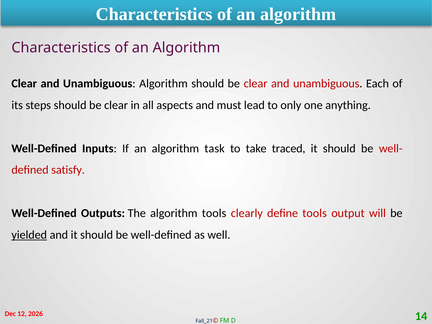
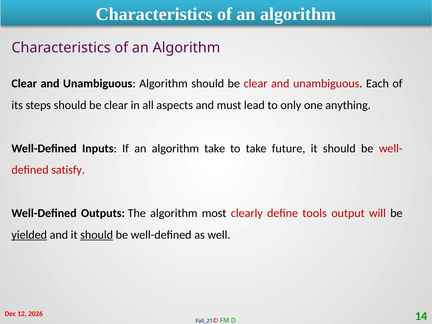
algorithm task: task -> take (215, 148)
traced: traced -> future (289, 148)
algorithm tools: tools -> most (214, 213)
should underline: none -> present (97, 235)
